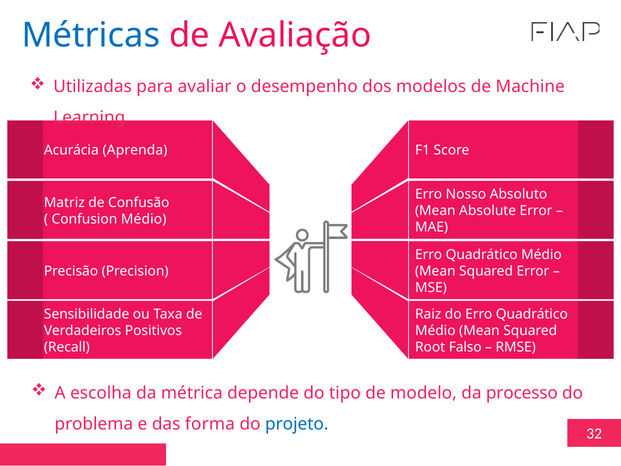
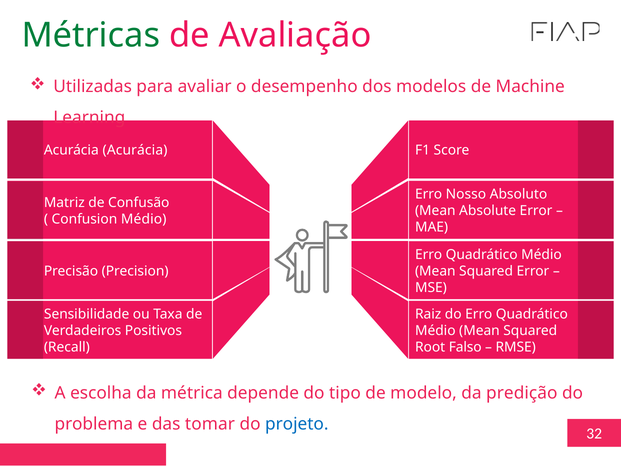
Métricas colour: blue -> green (91, 35)
Acurácia Aprenda: Aprenda -> Acurácia (135, 150)
processo: processo -> predição (522, 393)
forma: forma -> tomar (210, 424)
